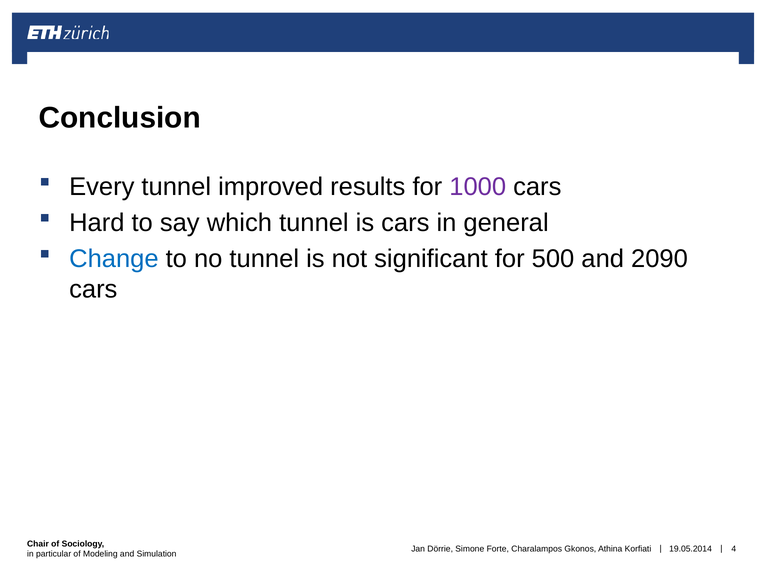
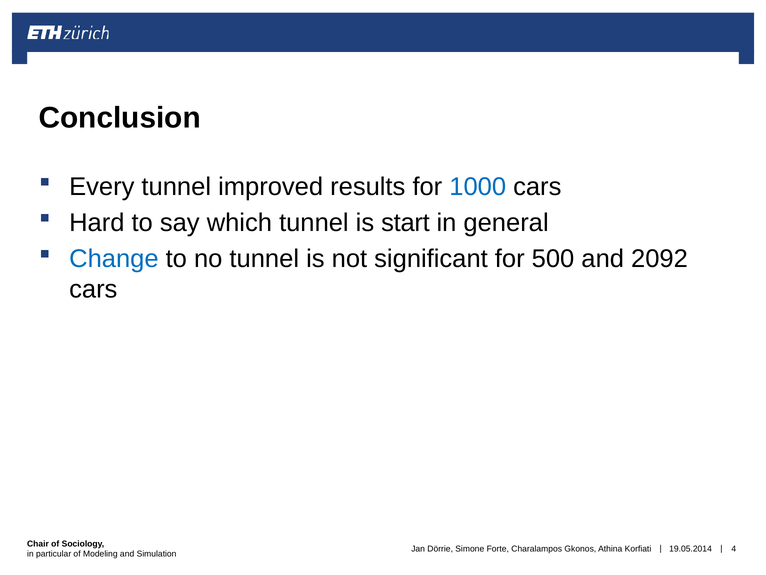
1000 colour: purple -> blue (478, 187)
is cars: cars -> start (405, 223)
2090: 2090 -> 2092 (659, 259)
